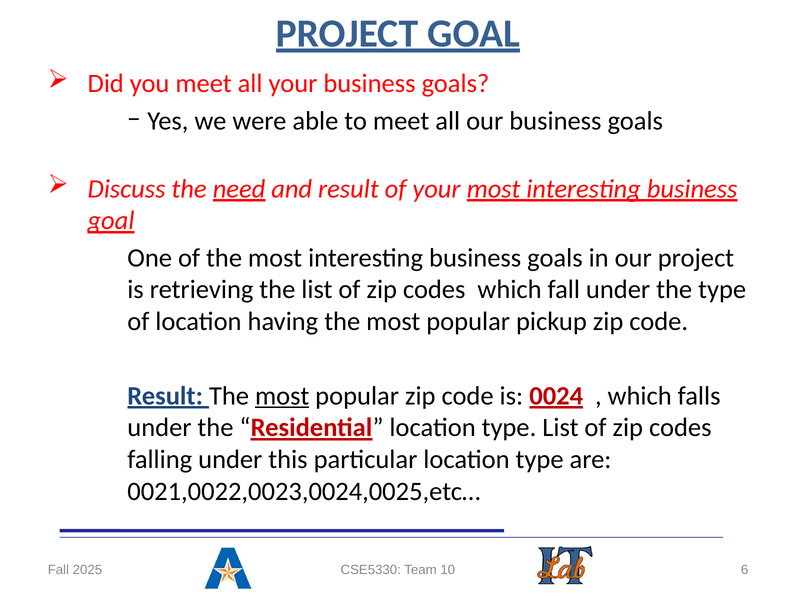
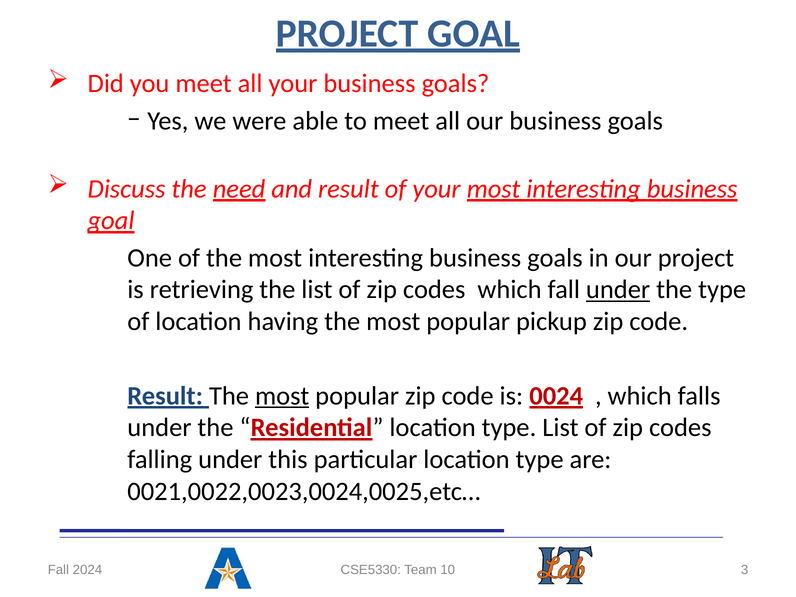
under underline: none -> present (618, 290)
2025: 2025 -> 2024 (87, 570)
6: 6 -> 3 (745, 570)
